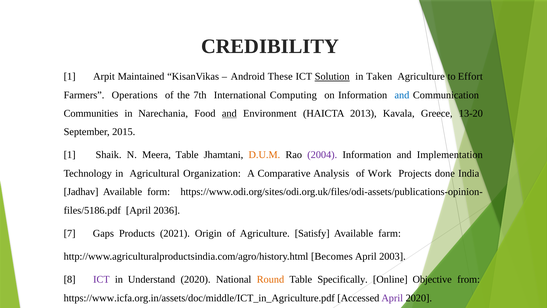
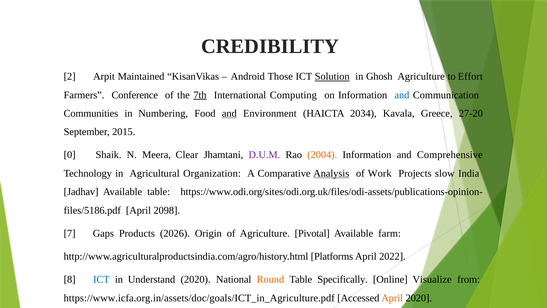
1: 1 -> 2 (70, 76)
These: These -> Those (280, 76)
Taken: Taken -> Ghosh (379, 76)
Operations: Operations -> Conference (135, 95)
7th underline: none -> present (200, 95)
Narechania: Narechania -> Numbering (163, 113)
2013: 2013 -> 2034 (363, 113)
13-20: 13-20 -> 27-20 (471, 113)
1: 1 -> 0 (70, 155)
Meera Table: Table -> Clear (187, 155)
D.U.M colour: orange -> purple (264, 155)
2004 colour: purple -> orange (322, 155)
Implementation: Implementation -> Comprehensive (450, 155)
Analysis underline: none -> present (331, 173)
done: done -> slow (445, 173)
Available form: form -> table (159, 192)
2036: 2036 -> 2098 (167, 210)
2021: 2021 -> 2026 (175, 233)
Satisfy: Satisfy -> Pivotal (312, 233)
Becomes: Becomes -> Platforms (332, 256)
2003: 2003 -> 2022 (392, 256)
ICT colour: purple -> blue (101, 279)
Objective: Objective -> Visualize (432, 279)
https://www.icfa.org.in/assets/doc/middle/ICT_in_Agriculture.pdf: https://www.icfa.org.in/assets/doc/middle/ICT_in_Agriculture.pdf -> https://www.icfa.org.in/assets/doc/goals/ICT_in_Agriculture.pdf (199, 298)
April colour: purple -> orange (392, 298)
